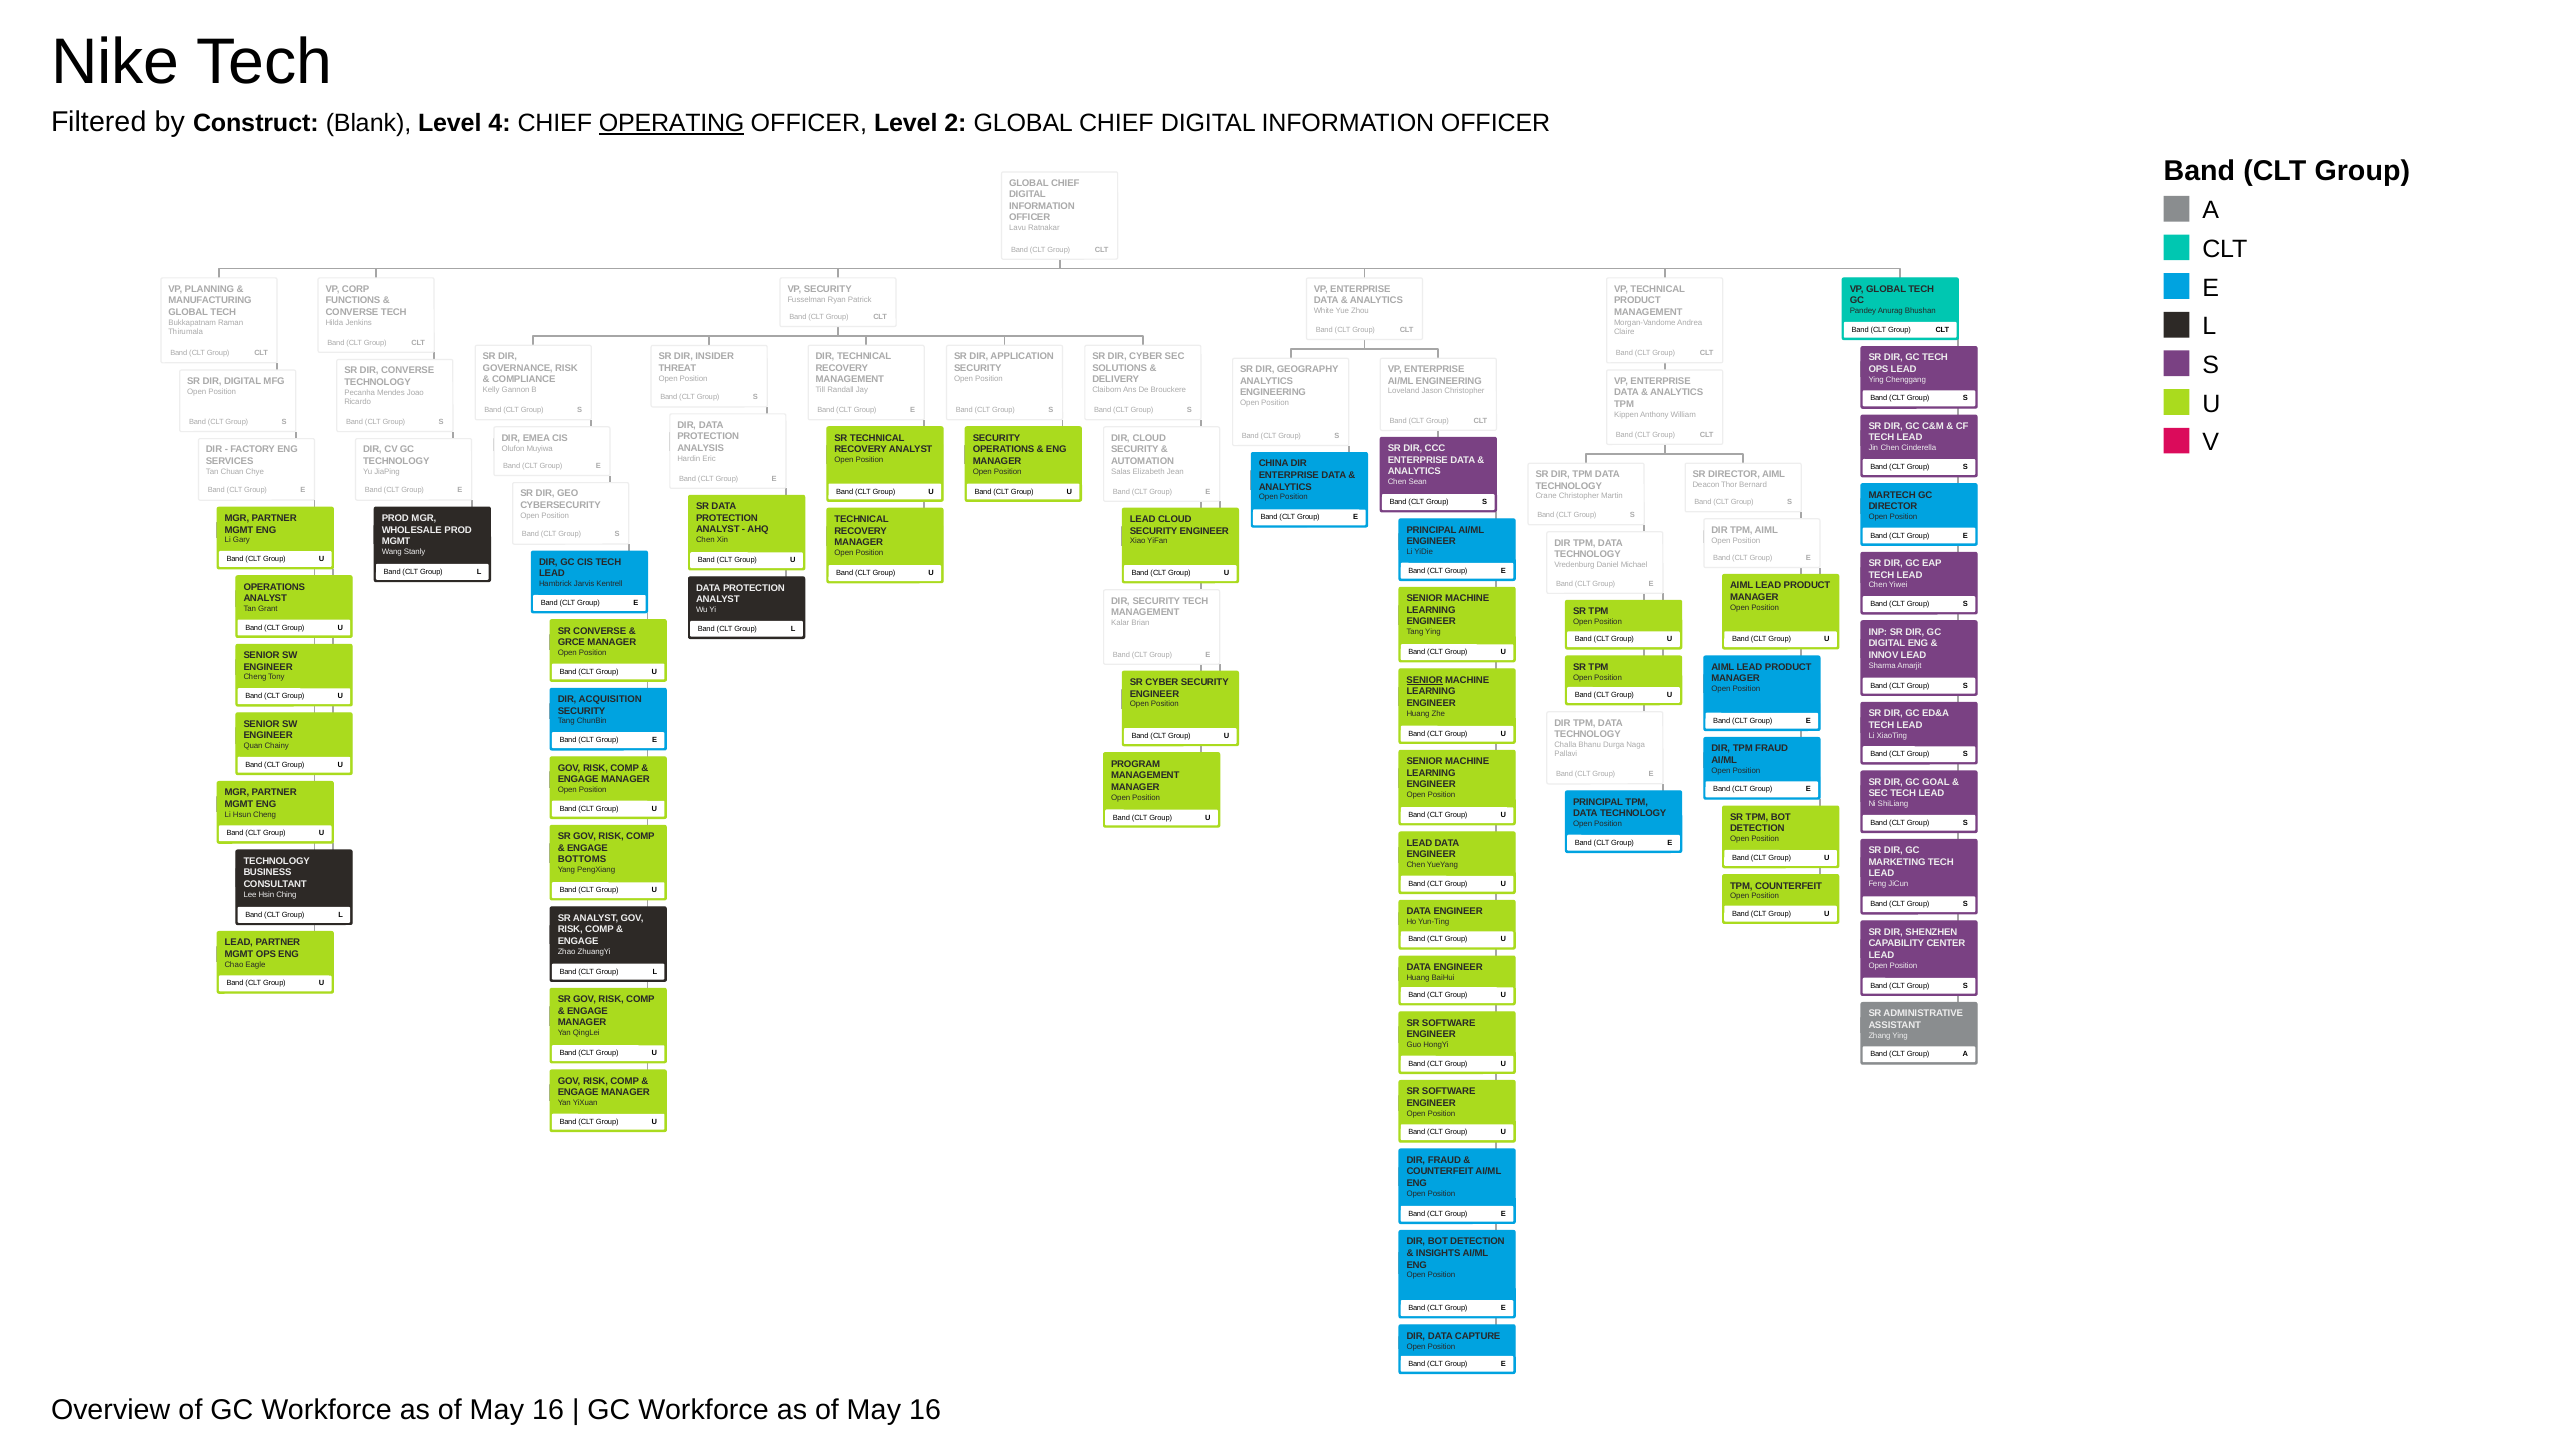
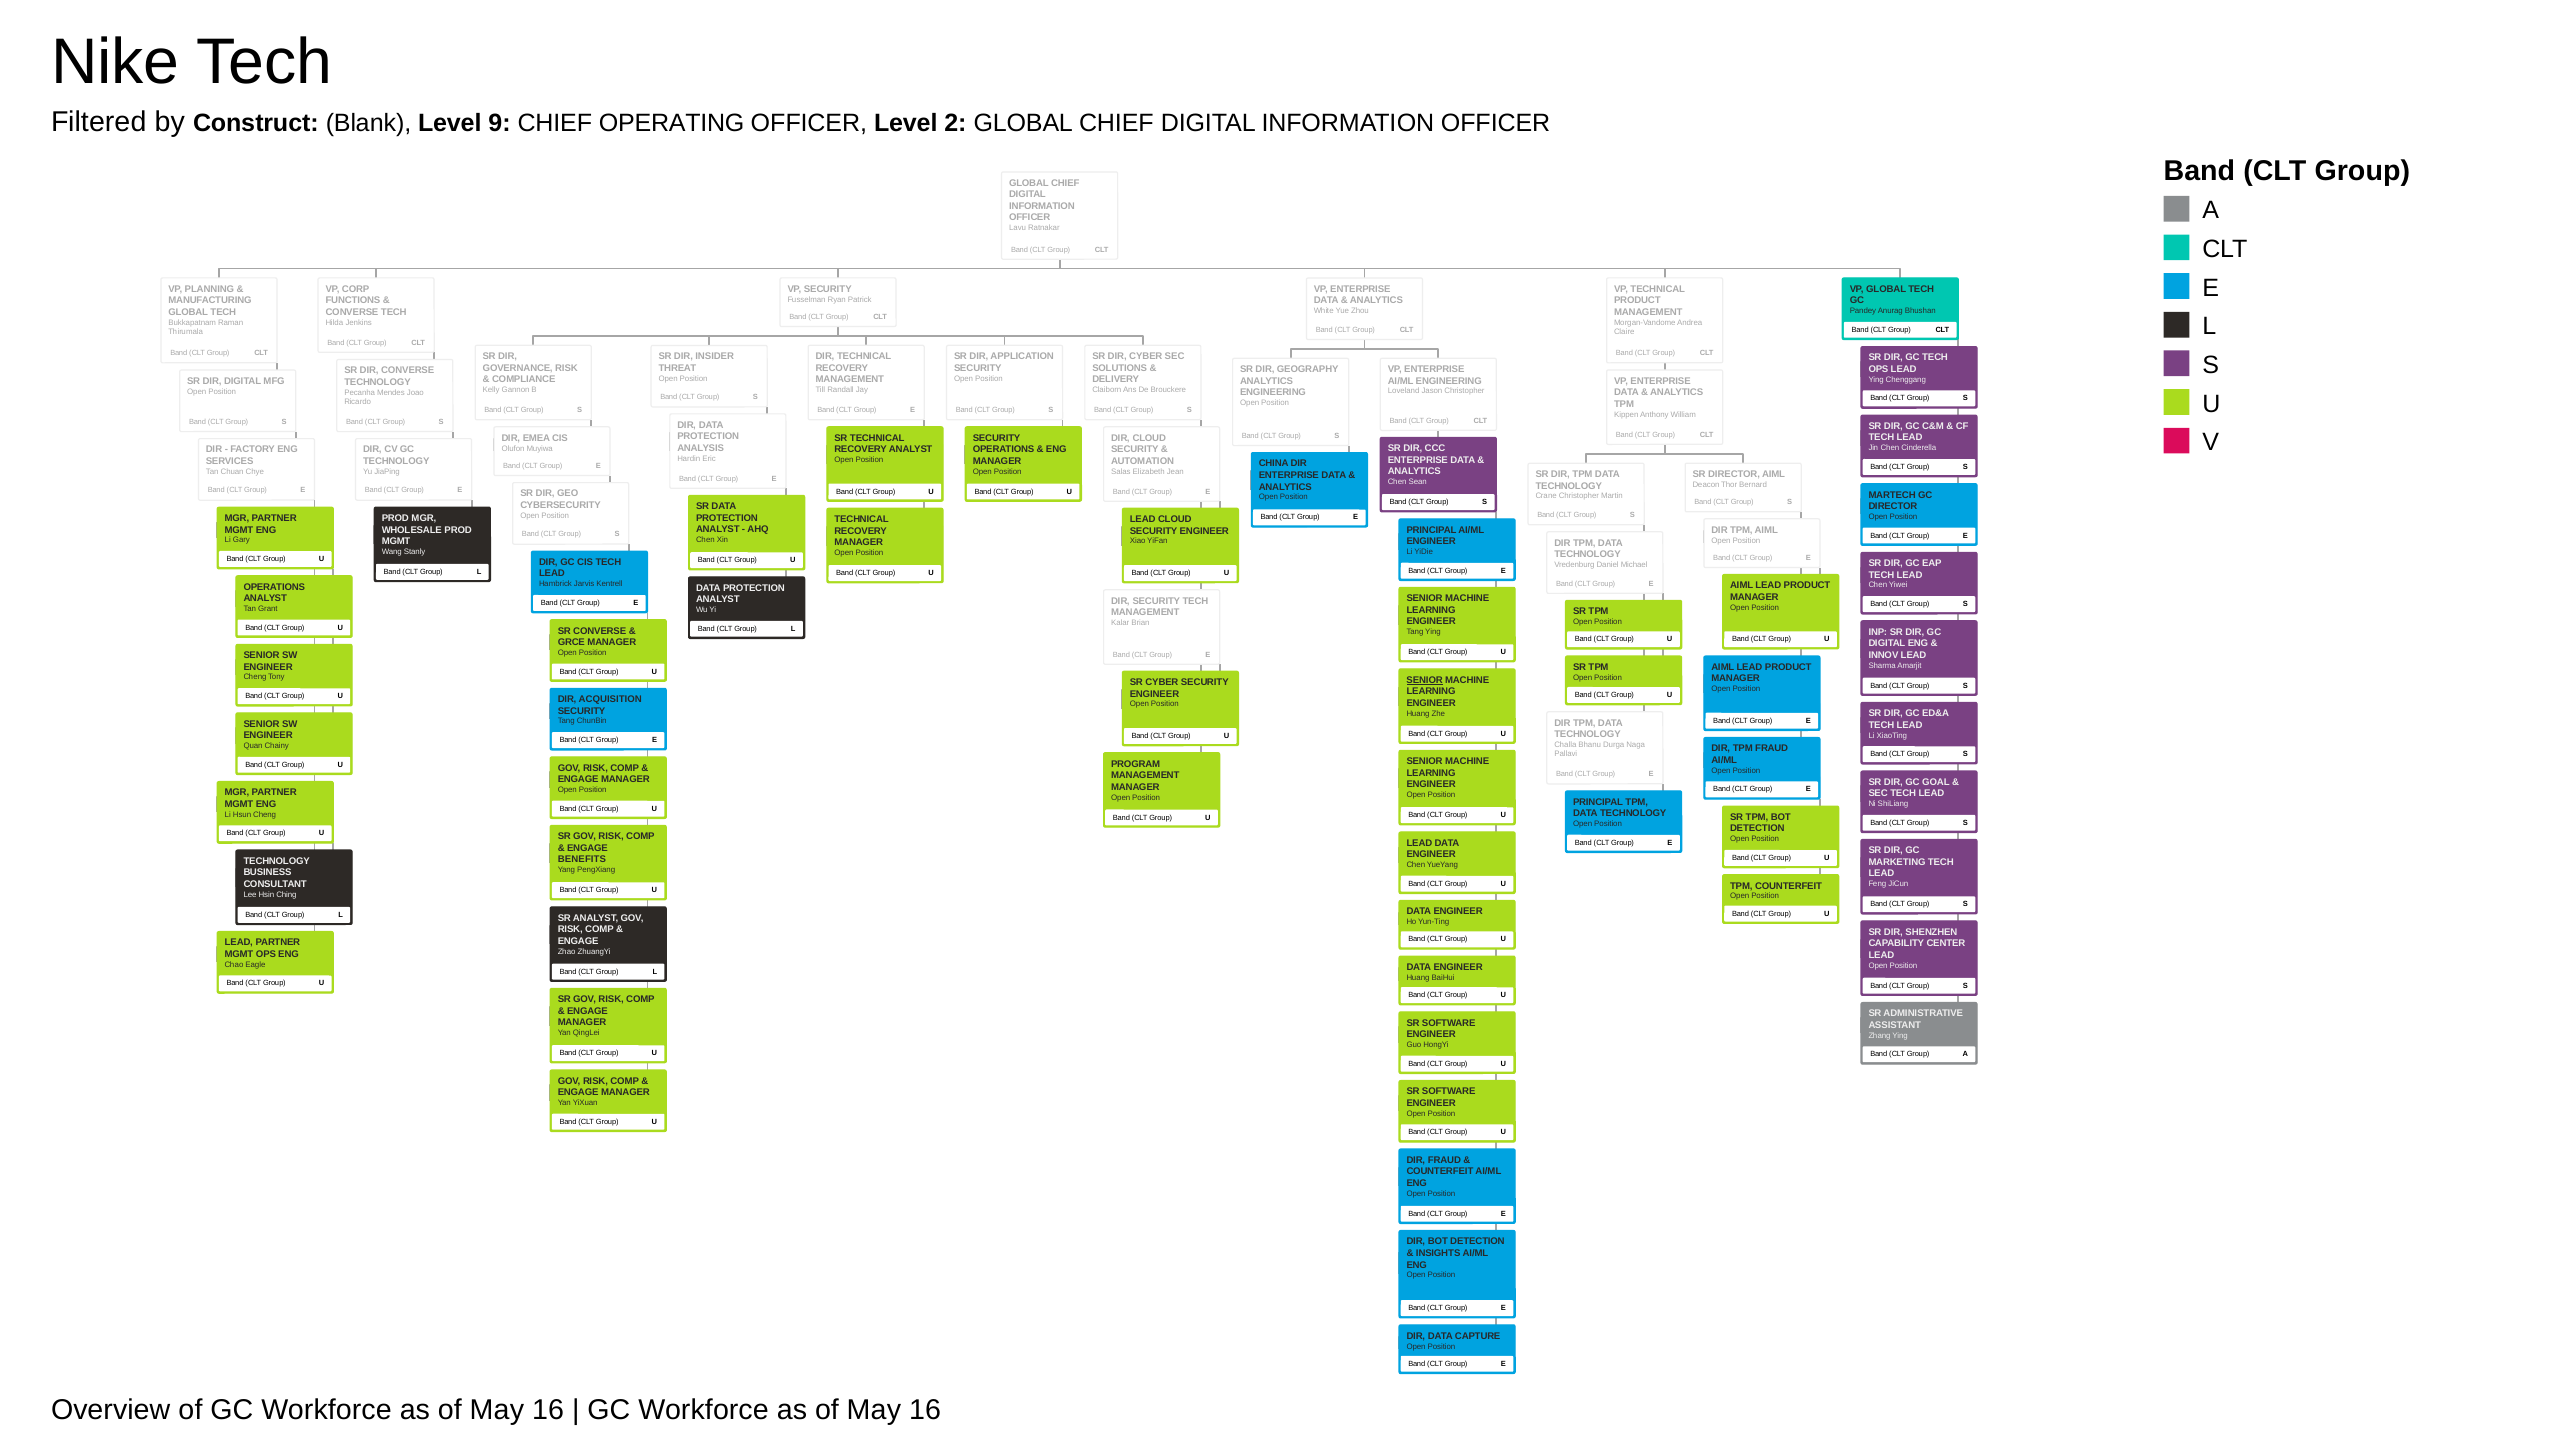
4: 4 -> 9 (500, 123)
OPERATING underline: present -> none (672, 123)
BOTTOMS: BOTTOMS -> BENEFITS (582, 860)
